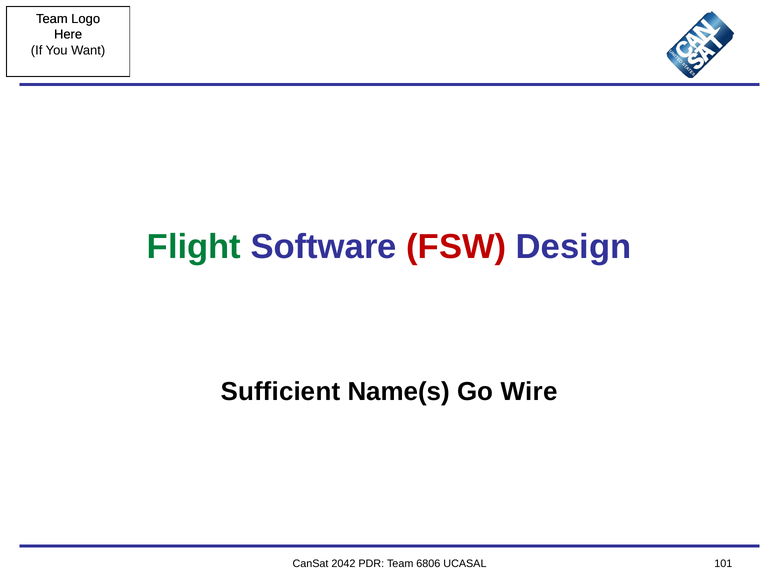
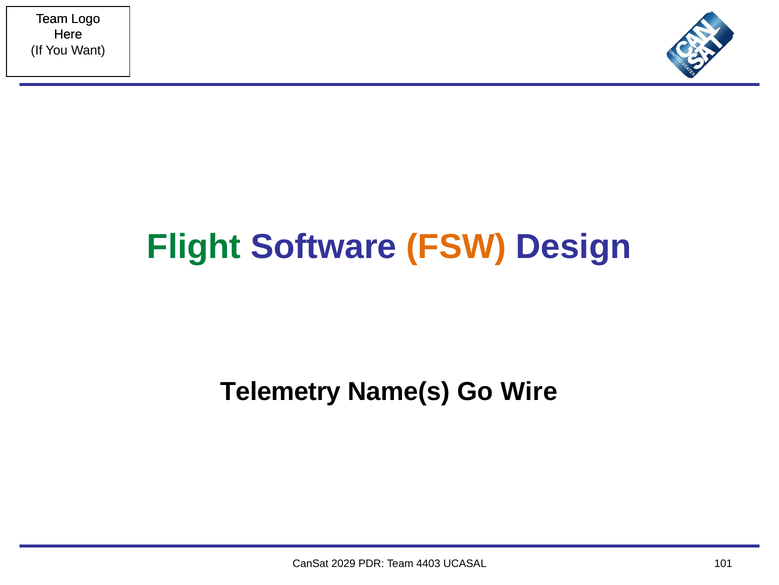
FSW colour: red -> orange (456, 247)
Sufficient: Sufficient -> Telemetry (281, 391)
2042: 2042 -> 2029 (343, 563)
6806: 6806 -> 4403 (428, 563)
